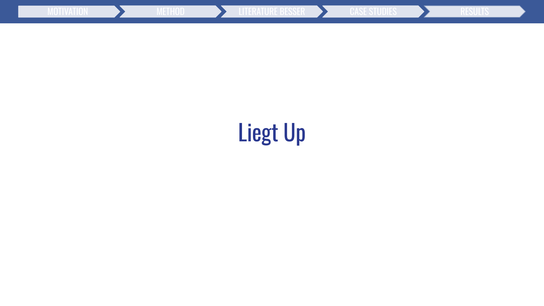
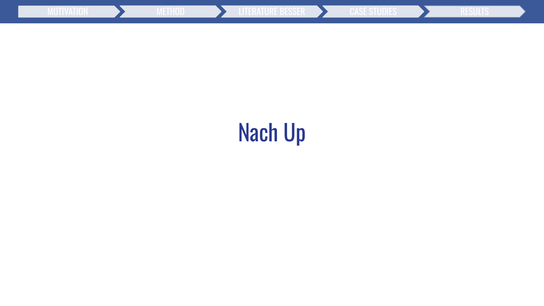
Liegt: Liegt -> Nach (258, 134)
